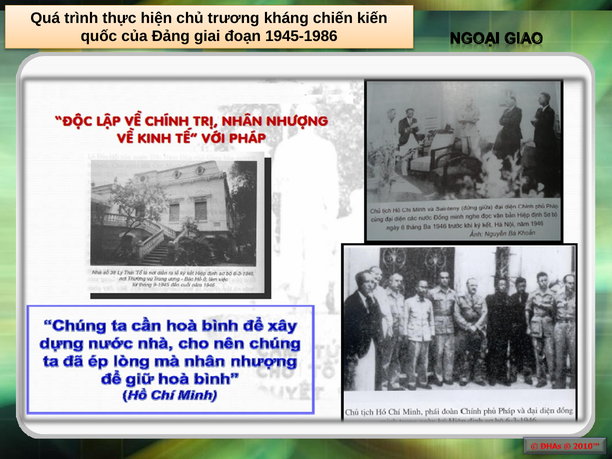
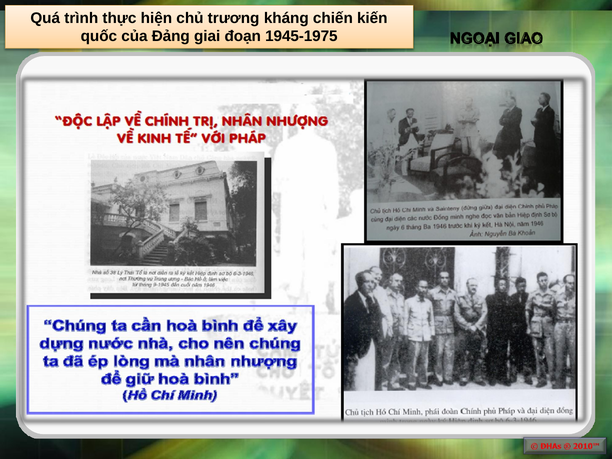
1945-1986: 1945-1986 -> 1945-1975 (301, 36)
